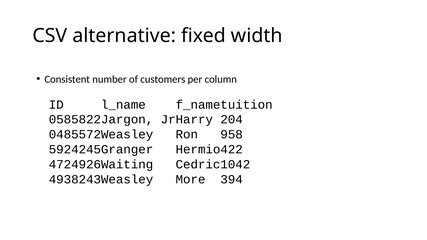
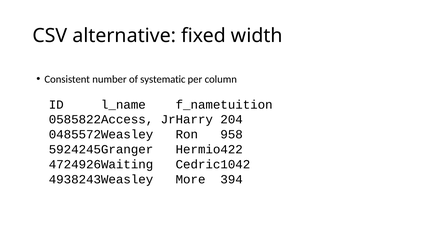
customers: customers -> systematic (163, 79)
0585822Jargon: 0585822Jargon -> 0585822Access (101, 120)
